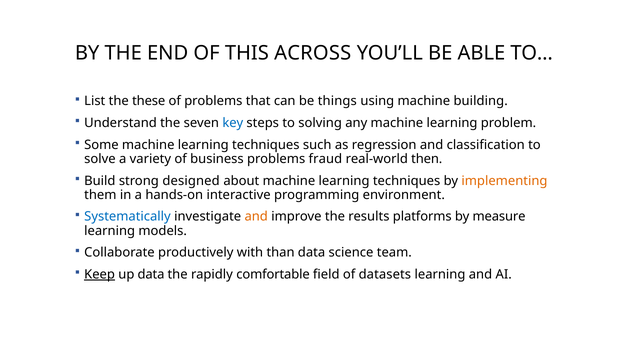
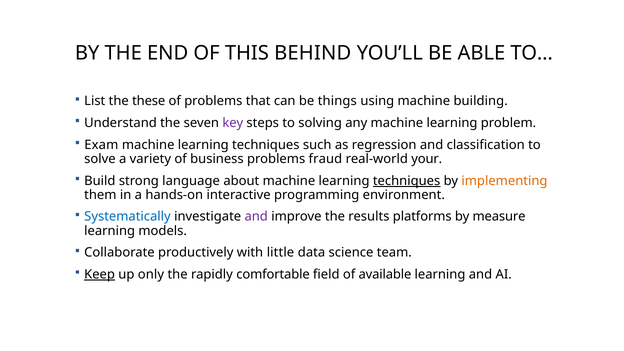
ACROSS: ACROSS -> BEHIND (313, 53)
key colour: blue -> purple (233, 123)
Some: Some -> Exam (101, 145)
then: then -> your (427, 159)
designed: designed -> language (191, 181)
techniques underline: none -> present (407, 181)
and colour: orange -> purple (256, 217)
than: than -> little (280, 253)
up data: data -> only (151, 274)
datasets: datasets -> available (385, 274)
